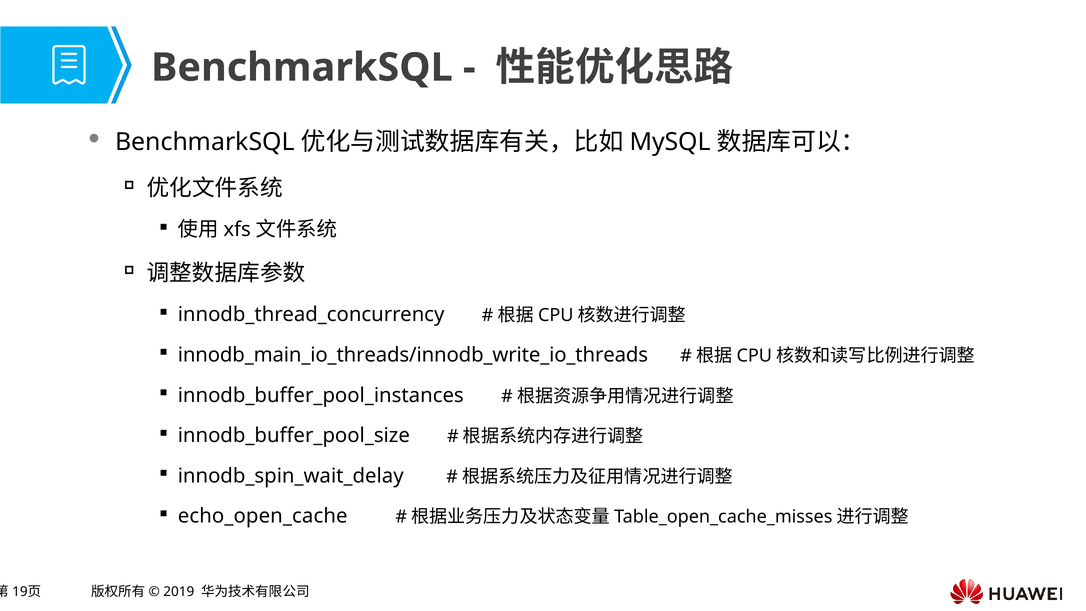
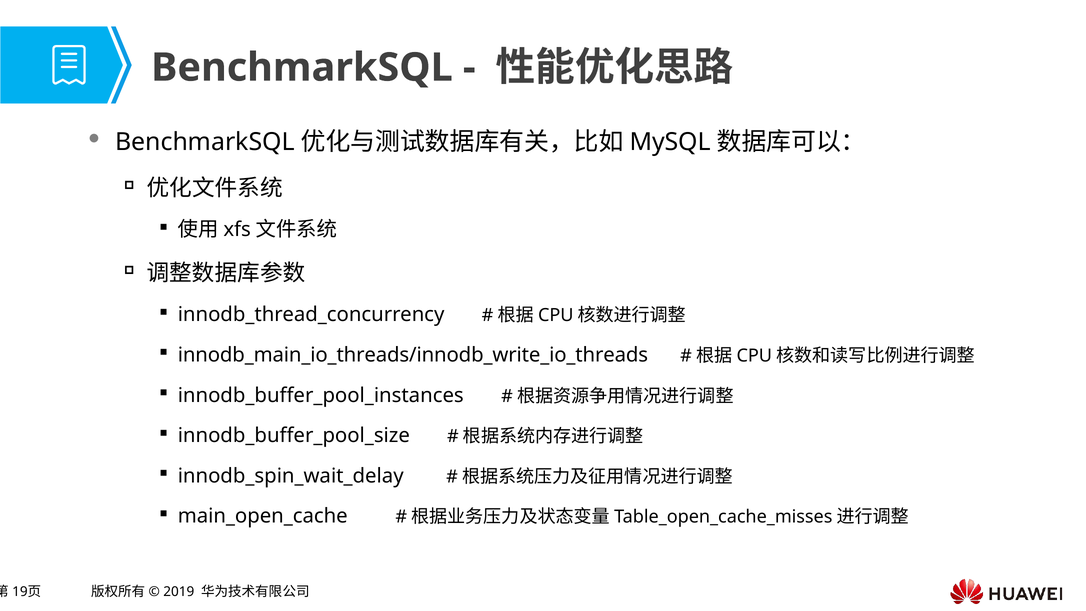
echo_open_cache: echo_open_cache -> main_open_cache (263, 516)
